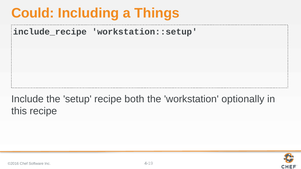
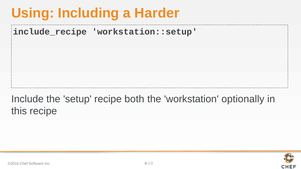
Could: Could -> Using (33, 13)
Things: Things -> Harder (157, 13)
